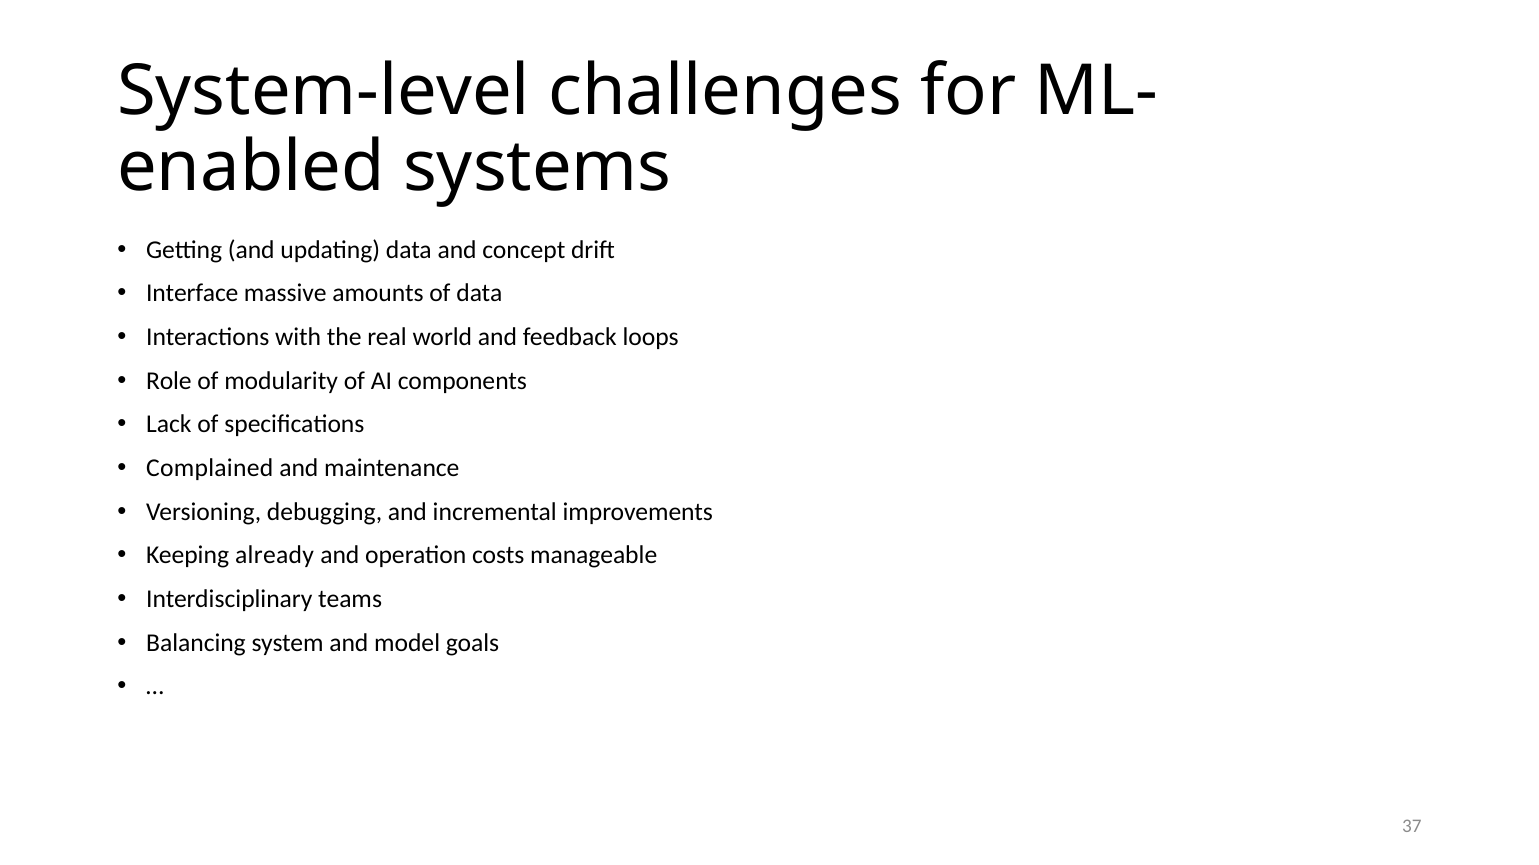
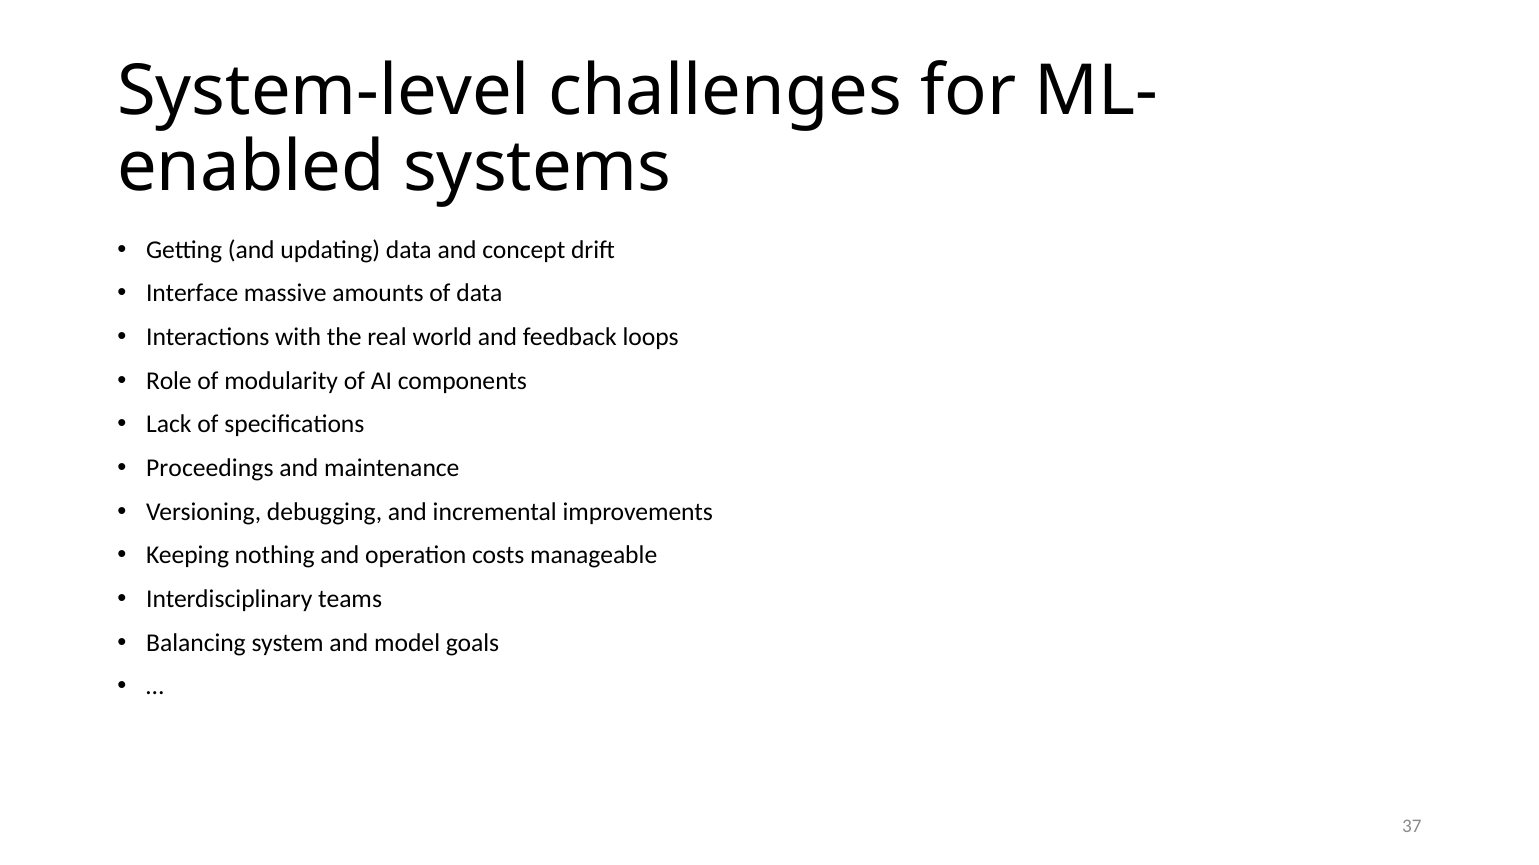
Complained: Complained -> Proceedings (210, 468)
already: already -> nothing (275, 556)
